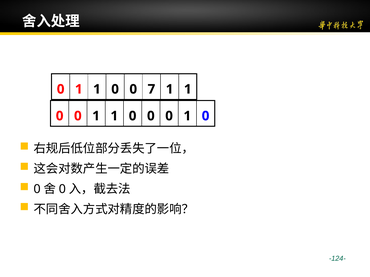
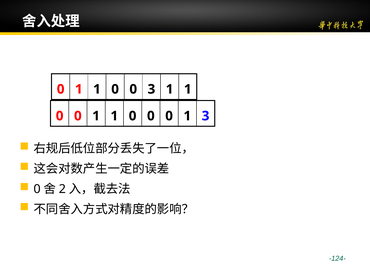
0 7: 7 -> 3 (151, 89)
0 1 0: 0 -> 3 (206, 116)
0: 0 -> 2 (62, 189)
